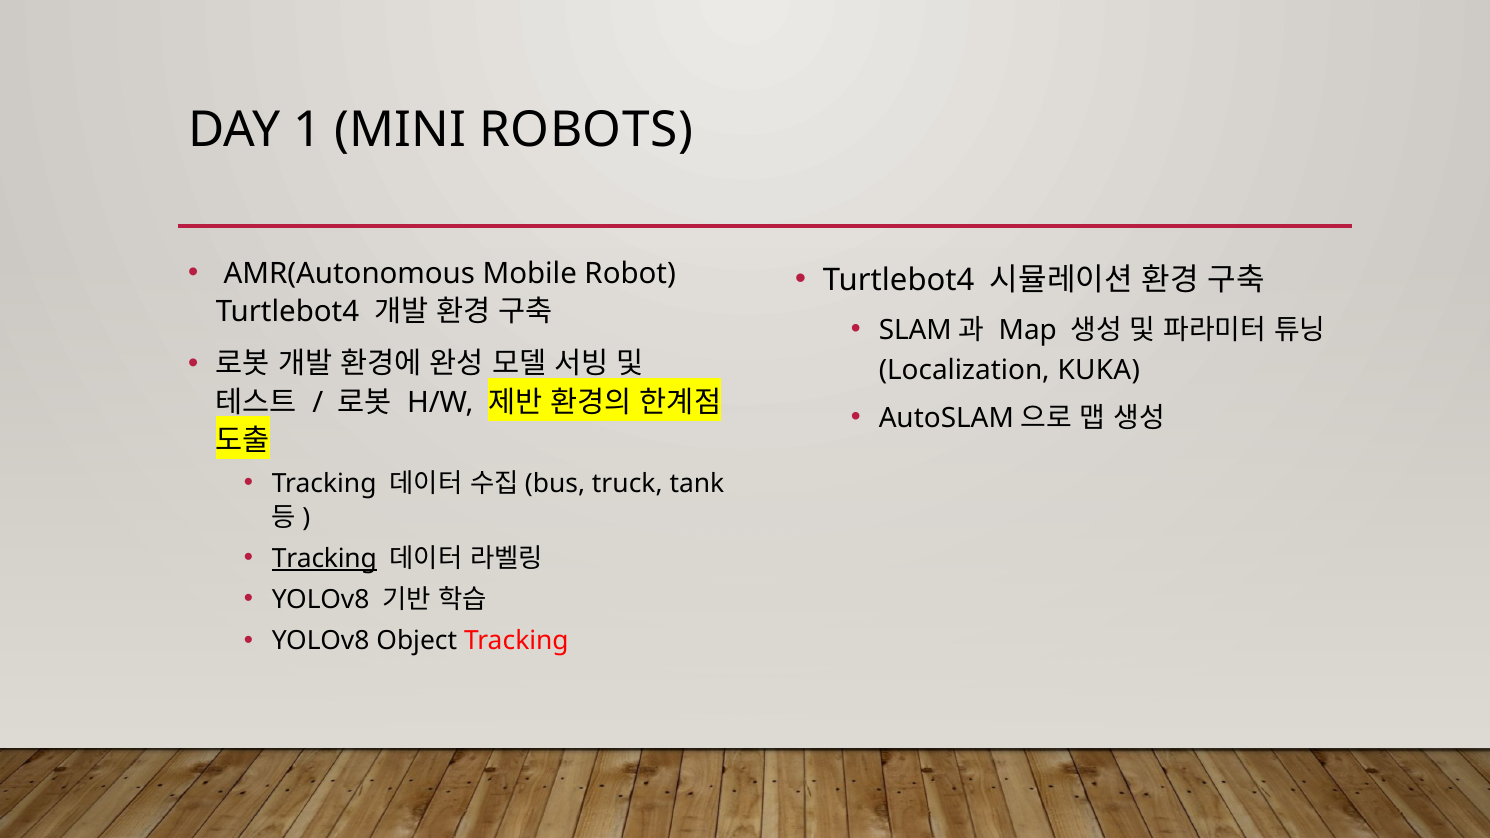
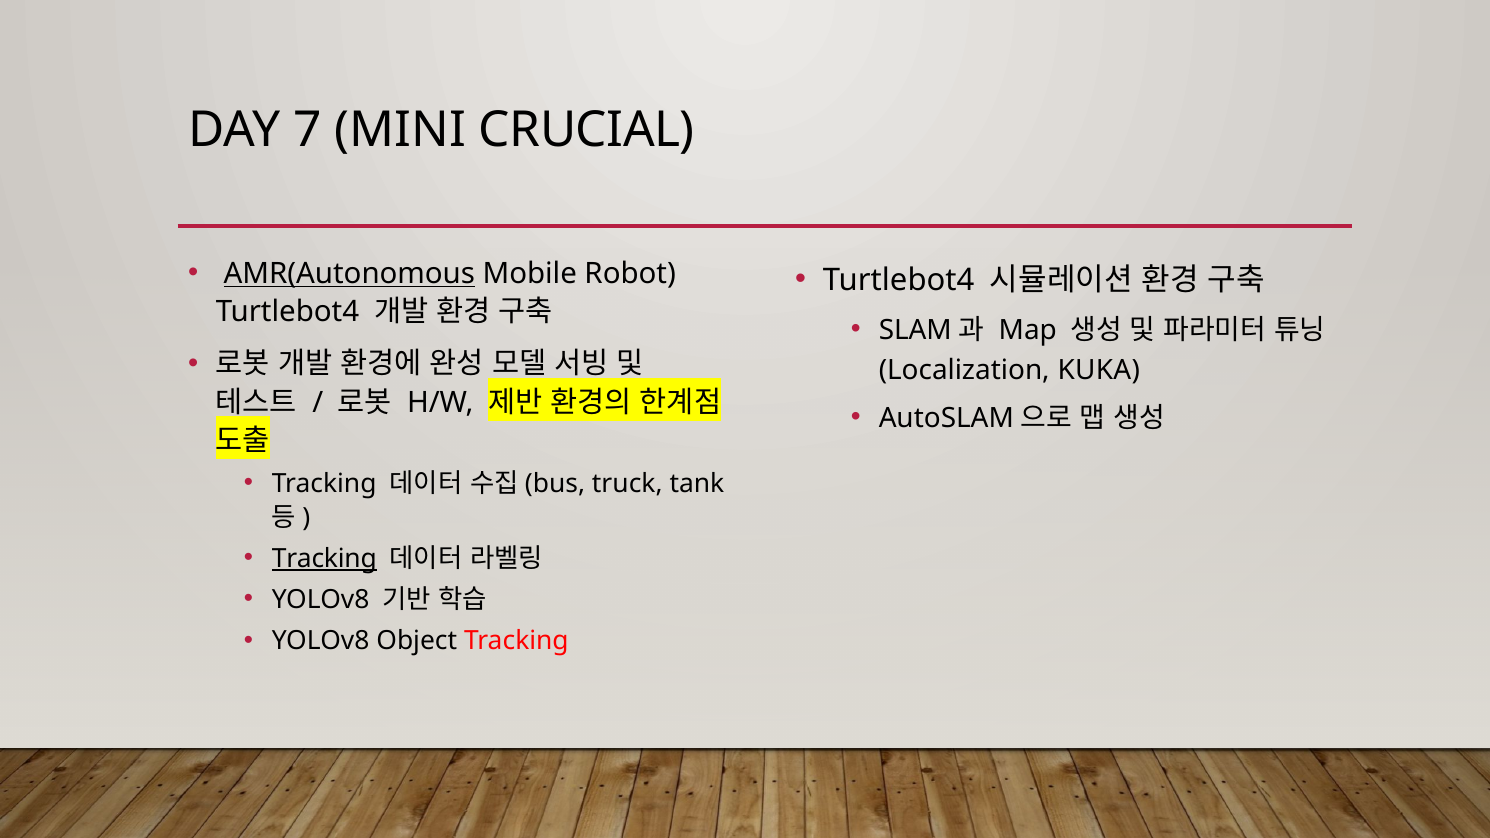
1: 1 -> 7 (308, 131)
ROBOTS: ROBOTS -> CRUCIAL (587, 131)
AMR(Autonomous underline: none -> present (349, 274)
